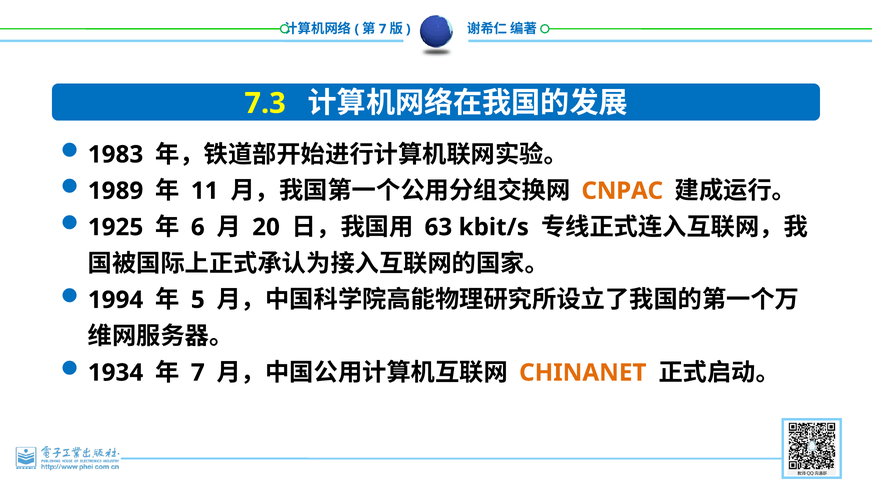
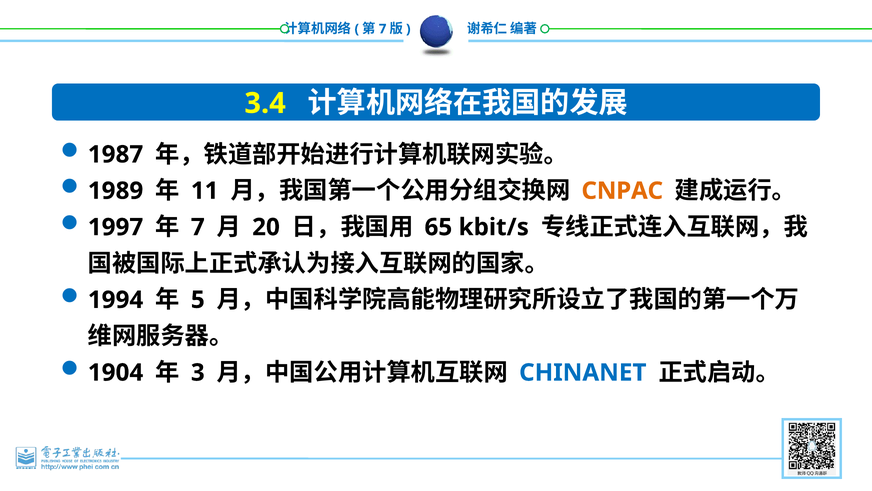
7.3: 7.3 -> 3.4 (265, 103)
1983: 1983 -> 1987 (116, 154)
1925: 1925 -> 1997 (116, 227)
6: 6 -> 7 (198, 227)
63: 63 -> 65 (438, 227)
1934: 1934 -> 1904 (116, 372)
7: 7 -> 3 (198, 372)
CHINANET colour: orange -> blue (583, 372)
